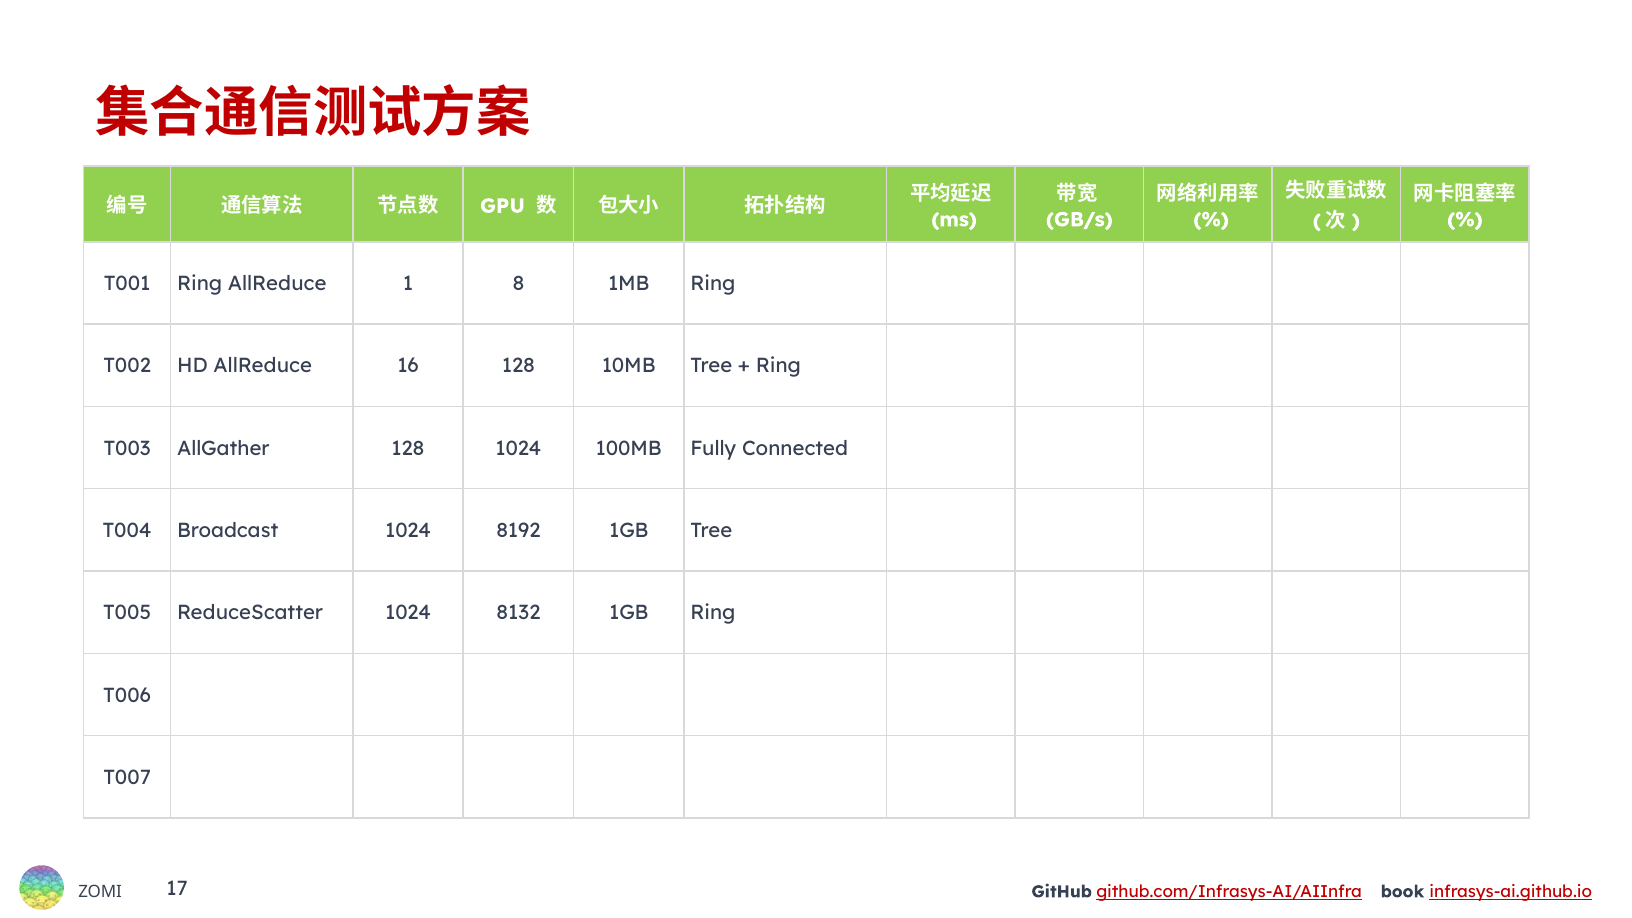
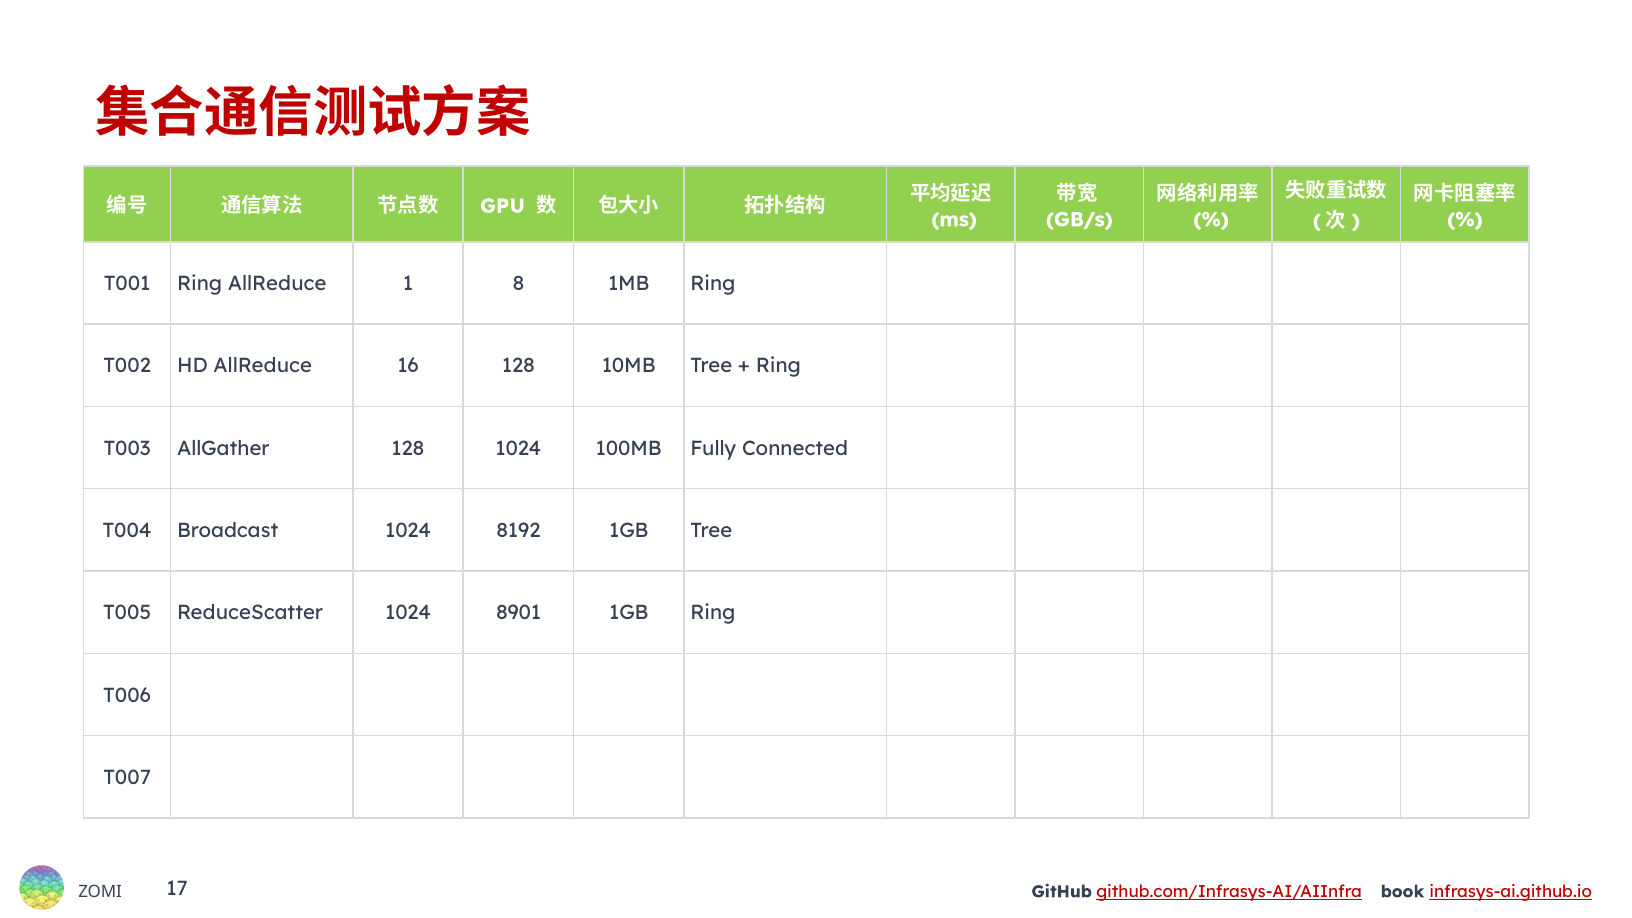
8132: 8132 -> 8901 (519, 613)
